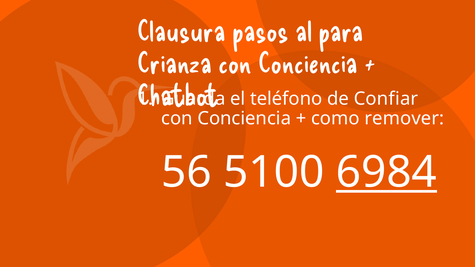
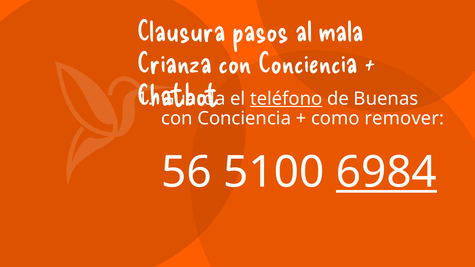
para: para -> mala (341, 32)
teléfono underline: none -> present (286, 99)
Confiar: Confiar -> Buenas (386, 99)
